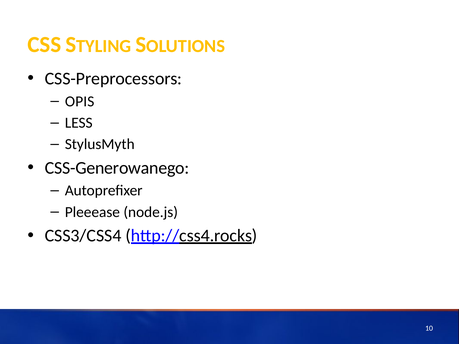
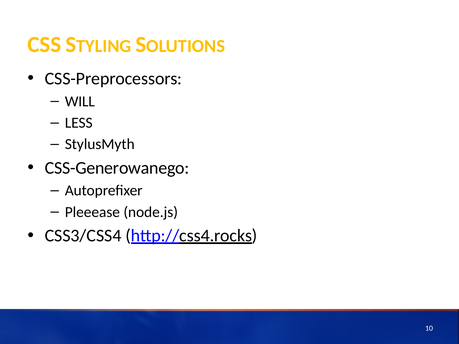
OPIS: OPIS -> WILL (80, 102)
